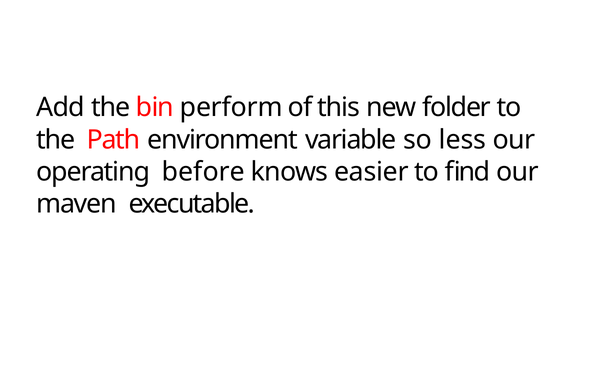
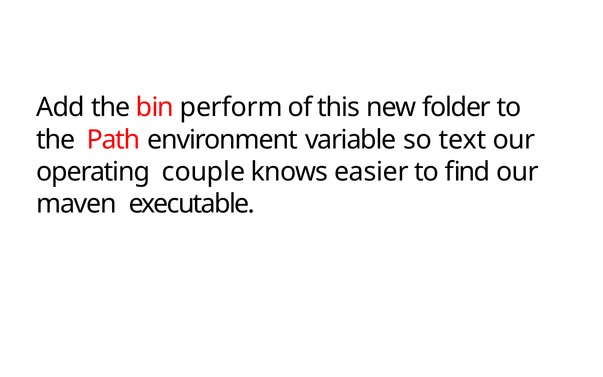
less: less -> text (463, 140)
before: before -> couple (204, 172)
